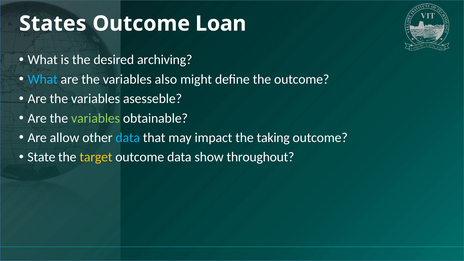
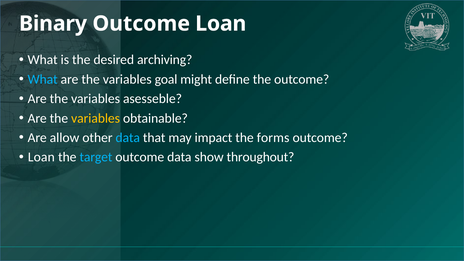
States: States -> Binary (53, 24)
also: also -> goal (166, 79)
variables colour: light green -> yellow (96, 118)
taking: taking -> forms (273, 138)
State: State -> Loan (41, 157)
target colour: yellow -> light blue (96, 157)
